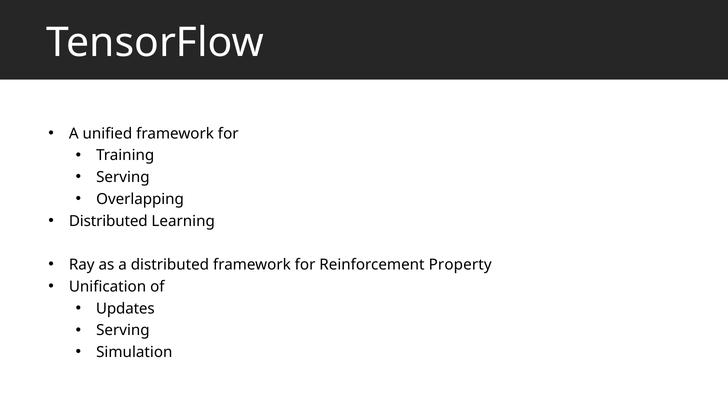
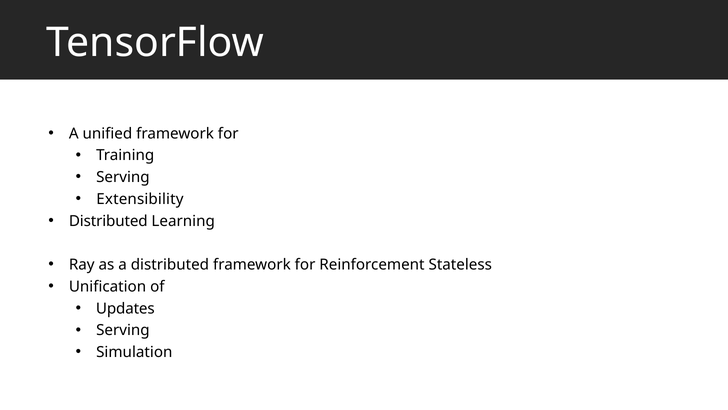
Overlapping: Overlapping -> Extensibility (140, 199)
Property: Property -> Stateless (460, 264)
